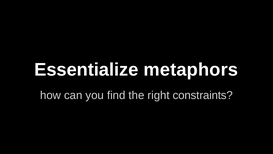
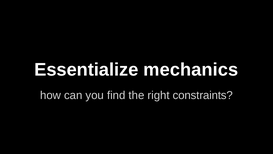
metaphors: metaphors -> mechanics (191, 70)
